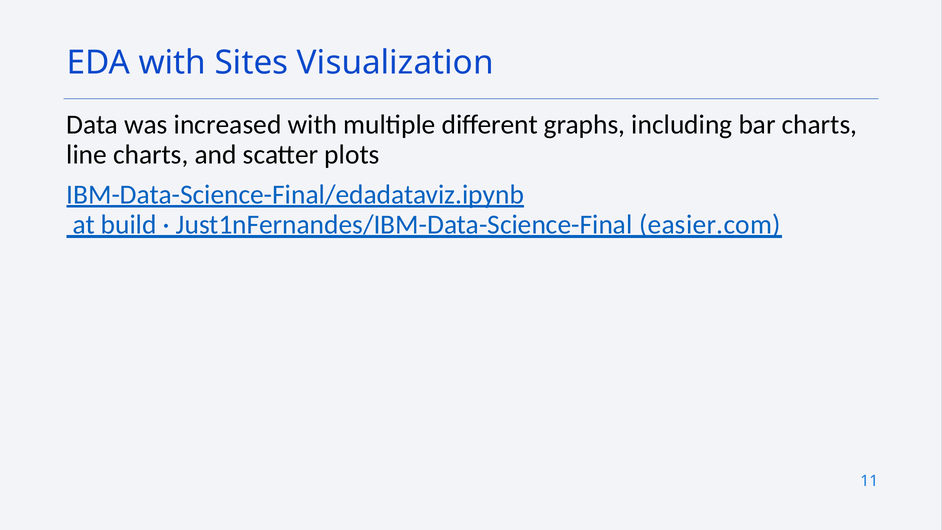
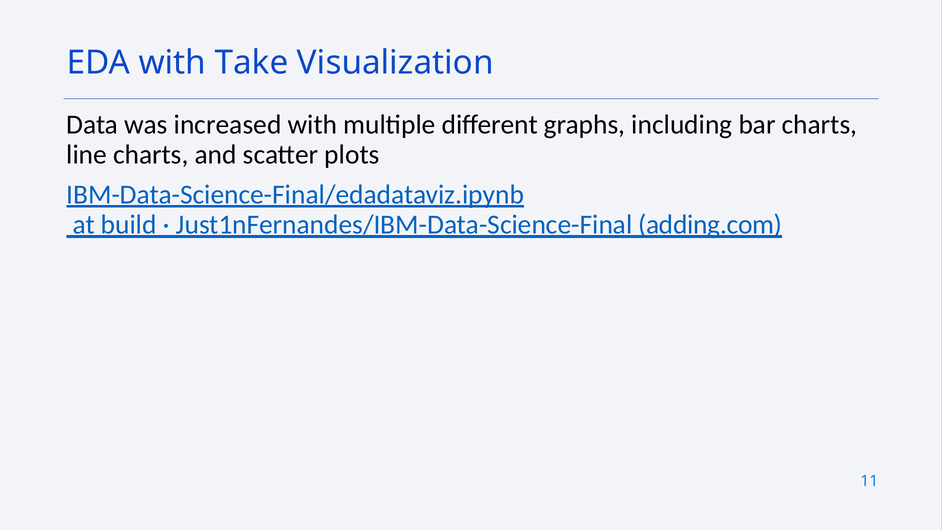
Sites: Sites -> Take (252, 63)
easier.com: easier.com -> adding.com (710, 225)
